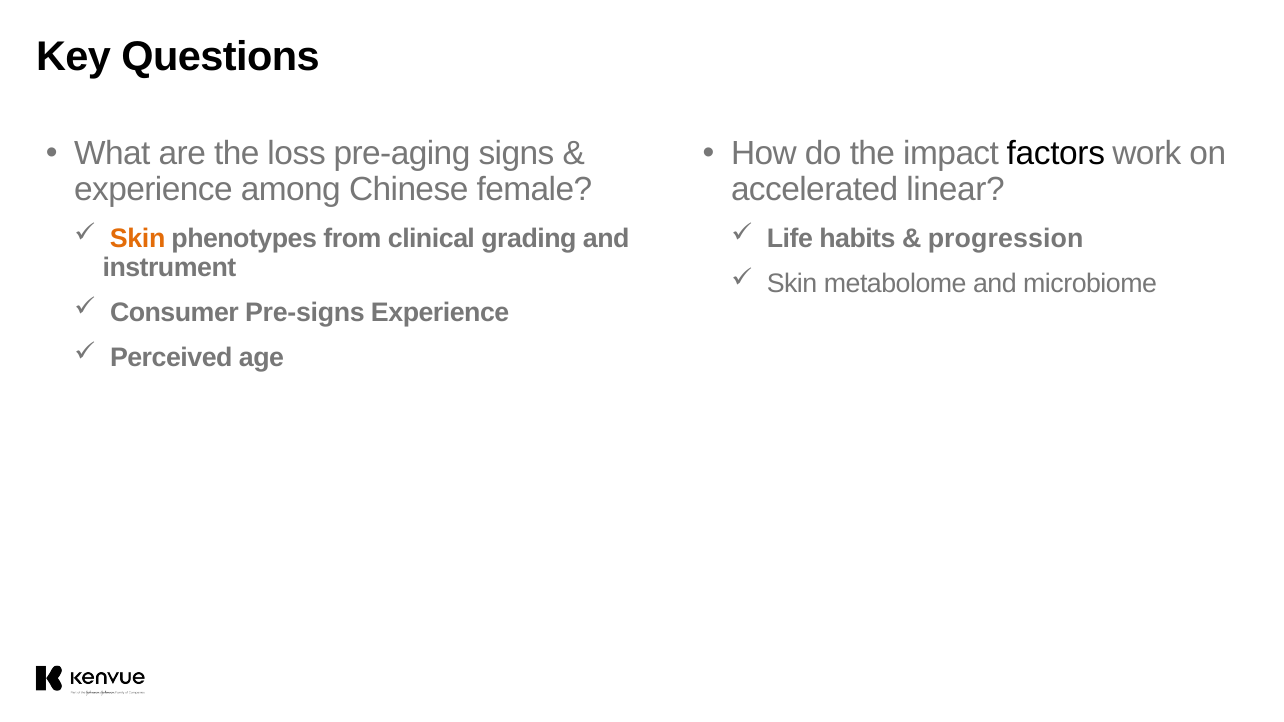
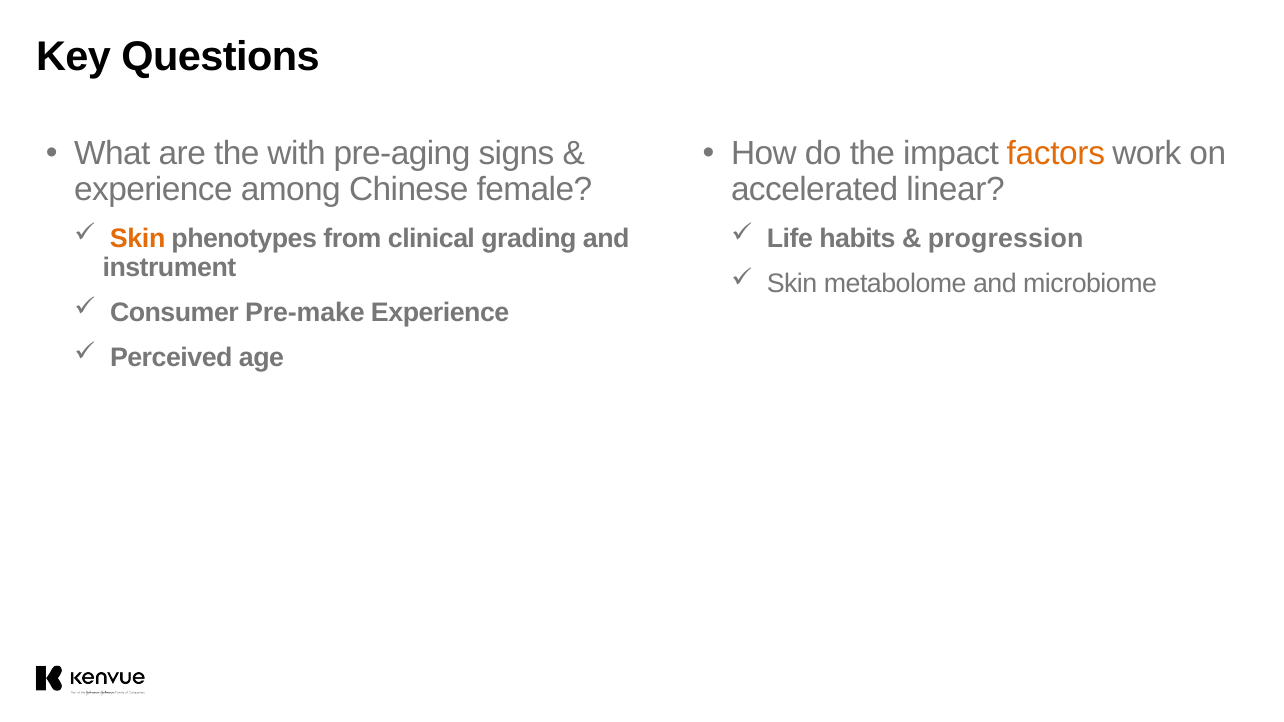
loss: loss -> with (297, 154)
factors colour: black -> orange (1056, 154)
Pre-signs: Pre-signs -> Pre-make (305, 312)
